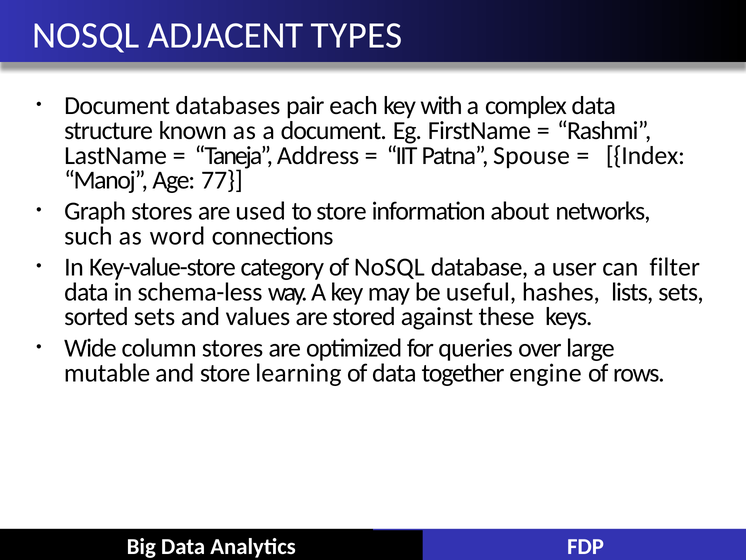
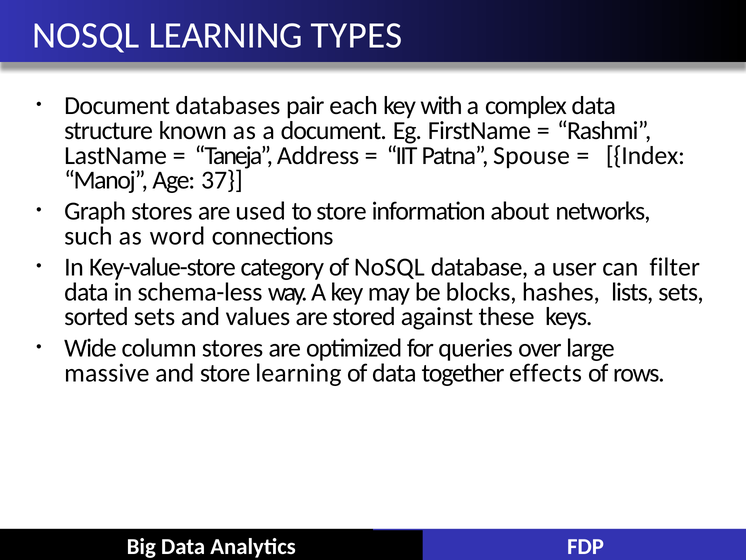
NOSQL ADJACENT: ADJACENT -> LEARNING (226, 36)
77: 77 -> 37 (222, 180)
useful: useful -> blocks (481, 292)
mutable: mutable -> massive (107, 373)
engine: engine -> effects (545, 373)
